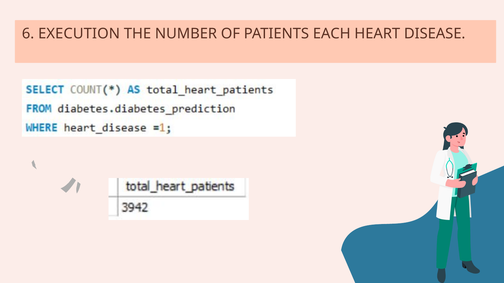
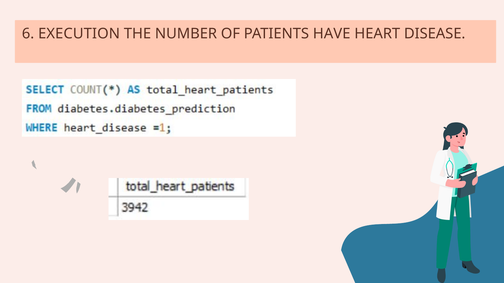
EACH: EACH -> HAVE (332, 34)
